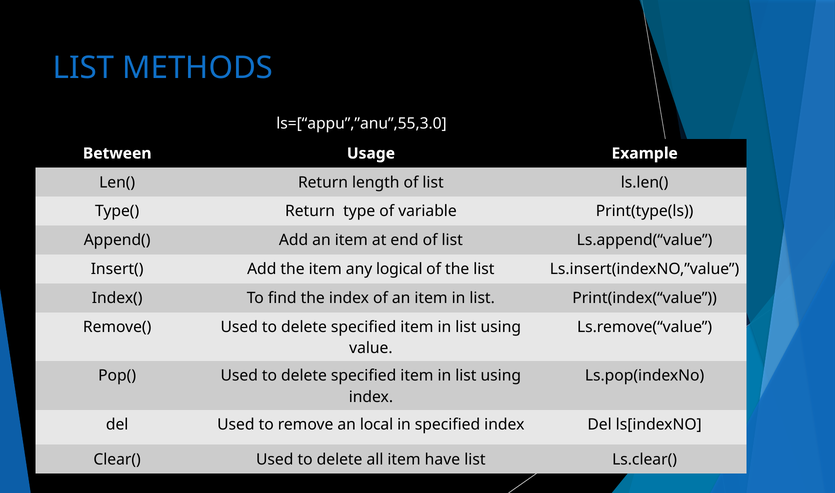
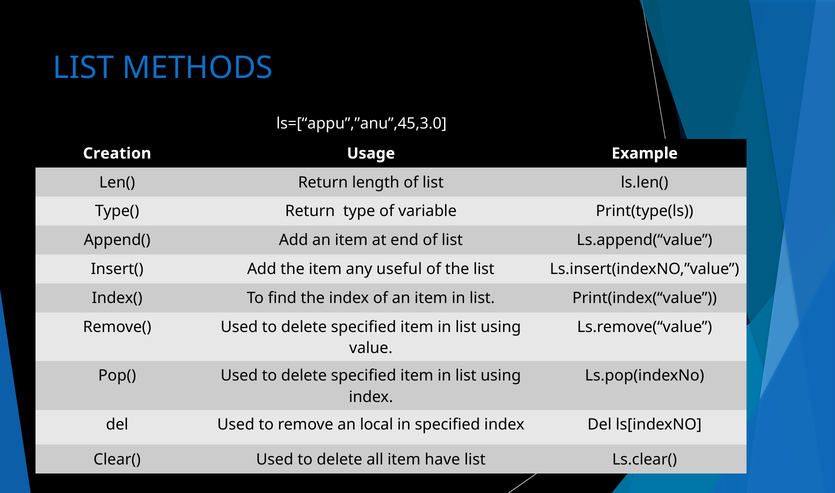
ls=[“appu”,”anu”,55,3.0: ls=[“appu”,”anu”,55,3.0 -> ls=[“appu”,”anu”,45,3.0 (362, 124)
Between: Between -> Creation (117, 153)
logical: logical -> useful (399, 269)
